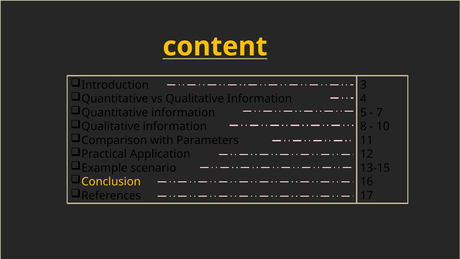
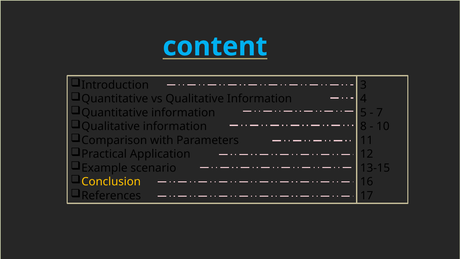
content colour: yellow -> light blue (215, 46)
